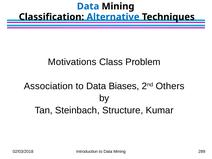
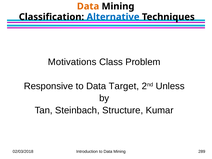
Data colour: blue -> orange (88, 6)
Association: Association -> Responsive (48, 86)
Biases: Biases -> Target (124, 86)
Others: Others -> Unless (170, 86)
